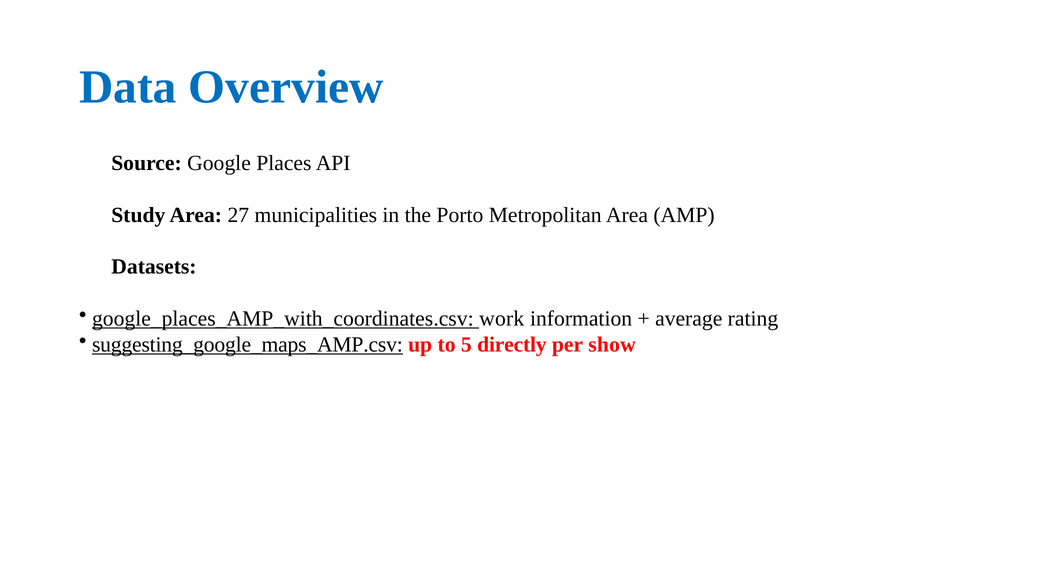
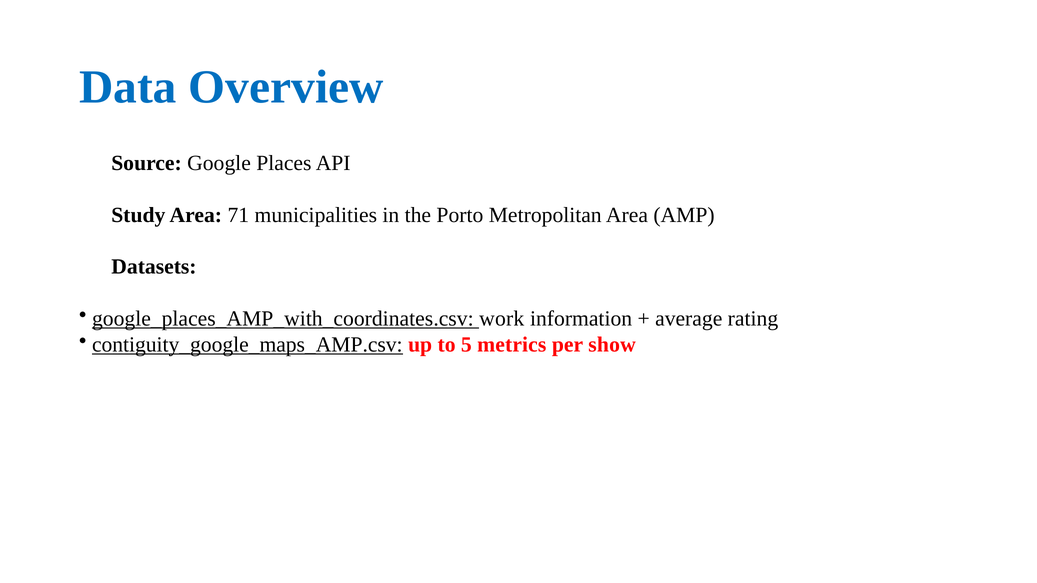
27: 27 -> 71 (238, 215)
suggesting_google_maps_AMP.csv: suggesting_google_maps_AMP.csv -> contiguity_google_maps_AMP.csv (247, 345)
directly: directly -> metrics (512, 345)
